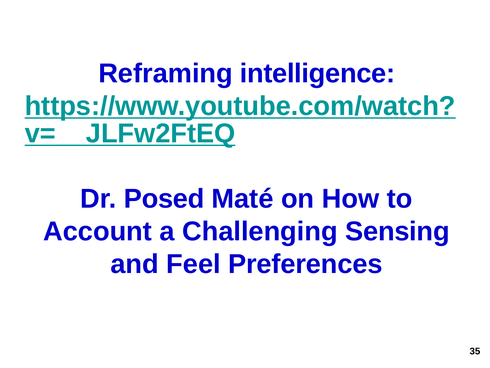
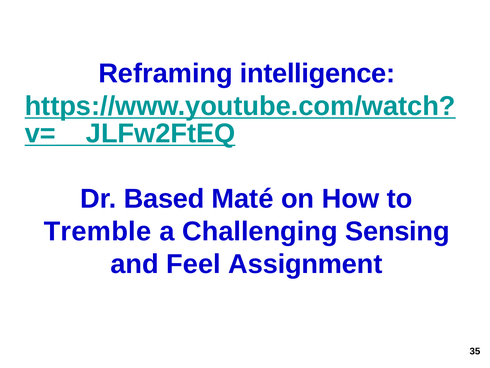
Posed: Posed -> Based (164, 199)
Account: Account -> Tremble (97, 231)
Preferences: Preferences -> Assignment (305, 264)
